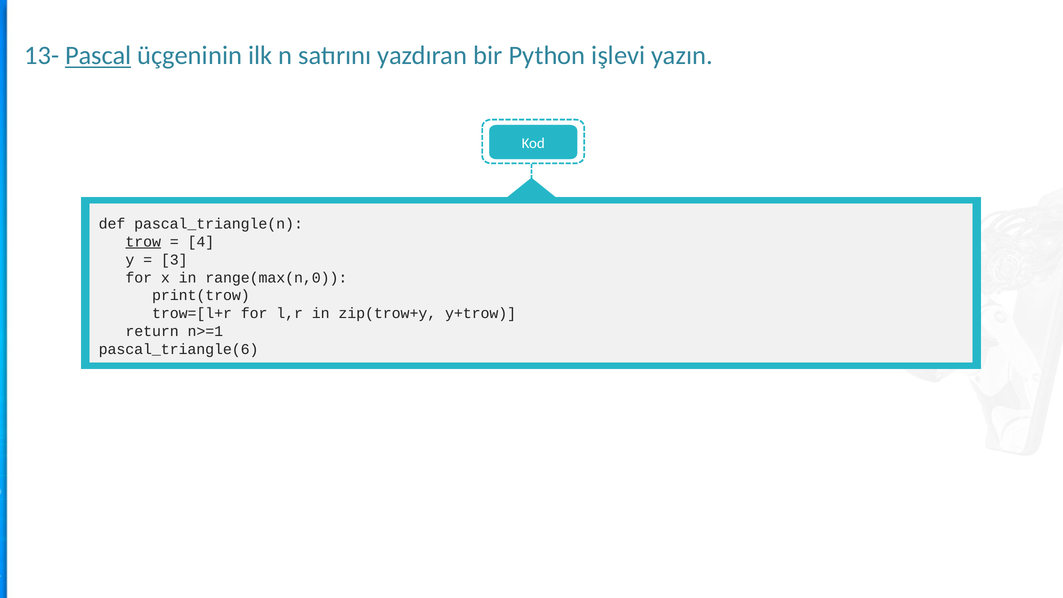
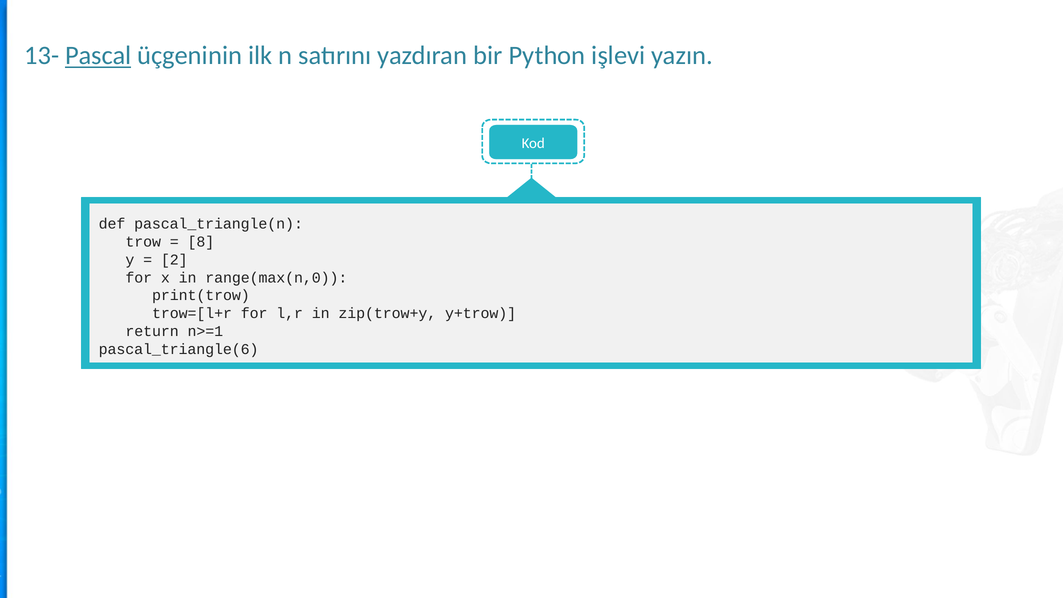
trow underline: present -> none (143, 242)
4: 4 -> 8 (201, 242)
3: 3 -> 2 (174, 260)
